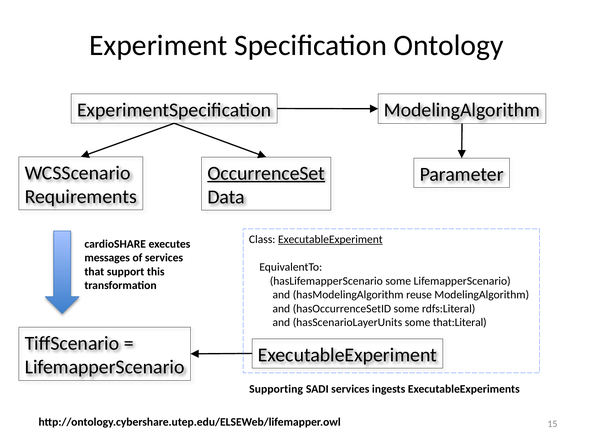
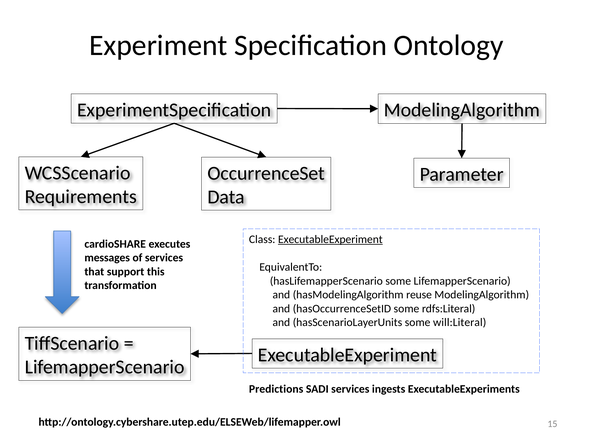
OccurrenceSet underline: present -> none (266, 174)
that:Literal: that:Literal -> will:Literal (460, 323)
Supporting: Supporting -> Predictions (276, 390)
